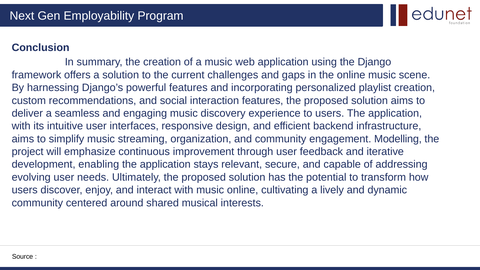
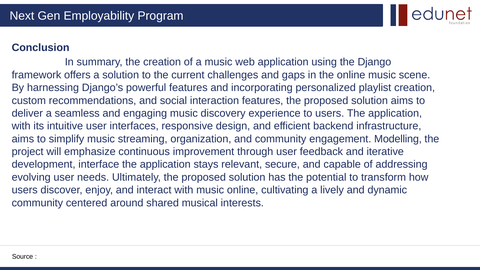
enabling: enabling -> interface (99, 164)
